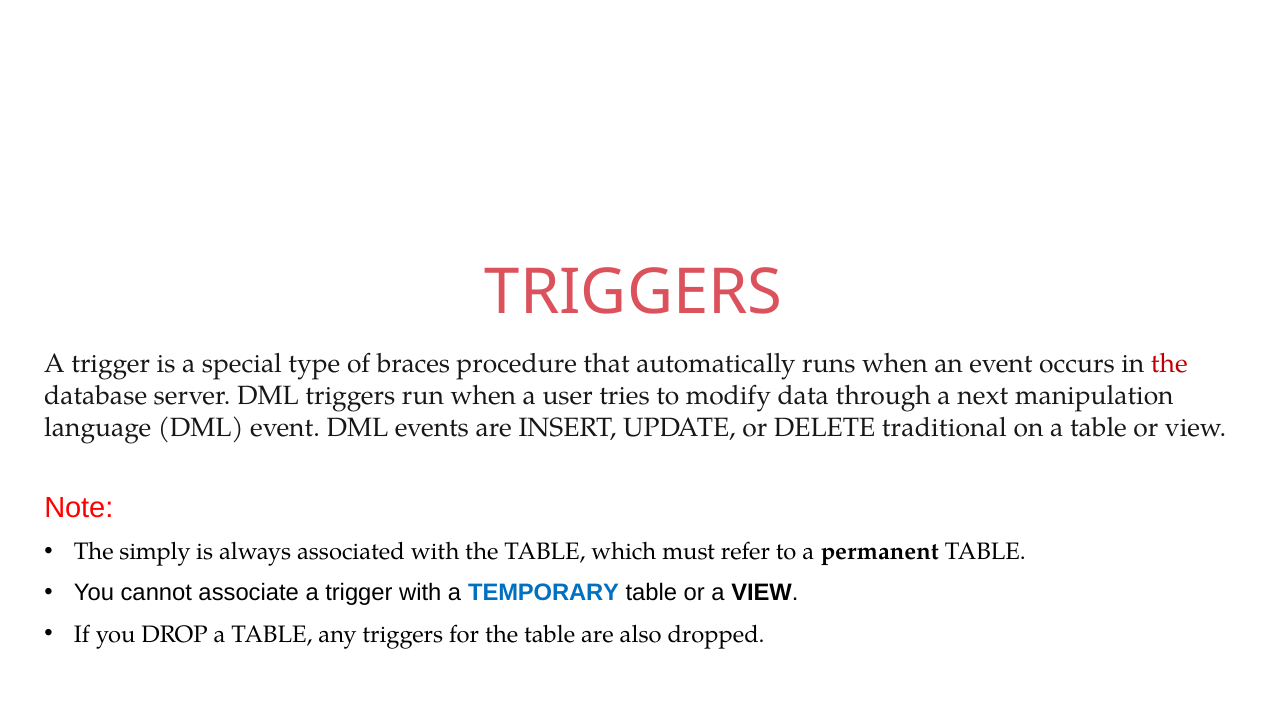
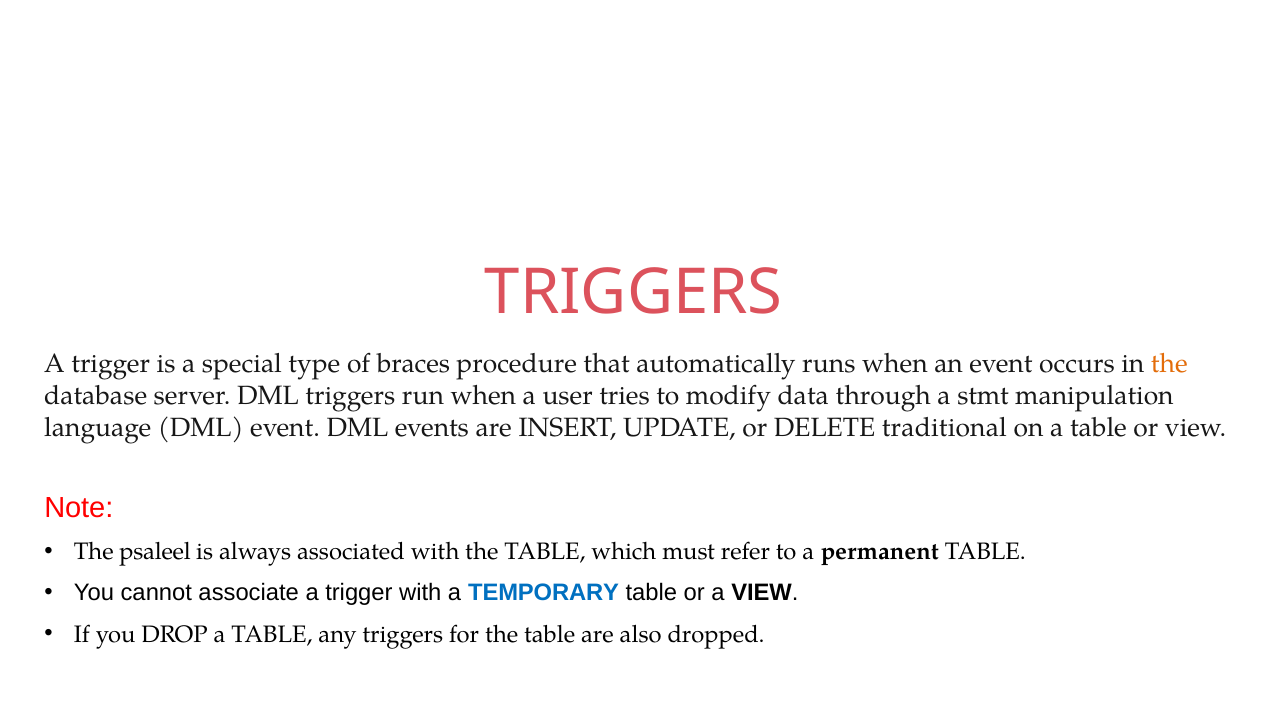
the colour: red -> orange (1169, 364)
next: next -> stmt (983, 396)
simply: simply -> psaleel (155, 552)
